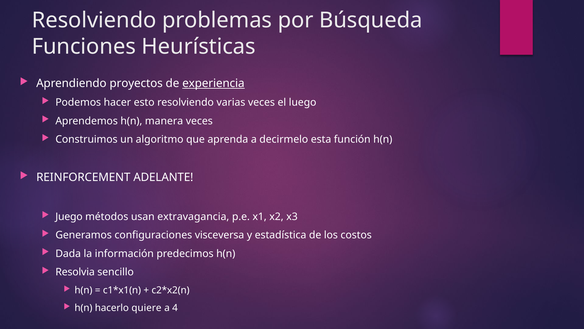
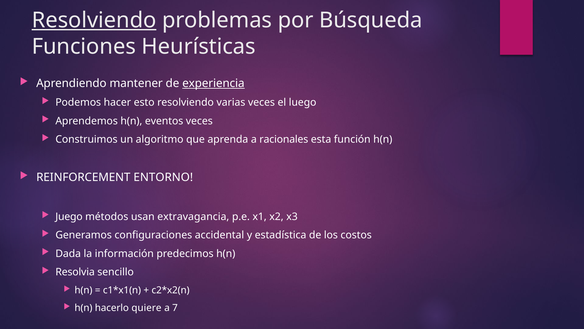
Resolviendo underline: none -> present (94, 20)
proyectos: proyectos -> mantener (136, 83)
manera: manera -> eventos (164, 121)
decirmelo: decirmelo -> racionales (284, 139)
ADELANTE: ADELANTE -> ENTORNO (163, 177)
visceversa: visceversa -> accidental (219, 235)
4: 4 -> 7 (175, 308)
